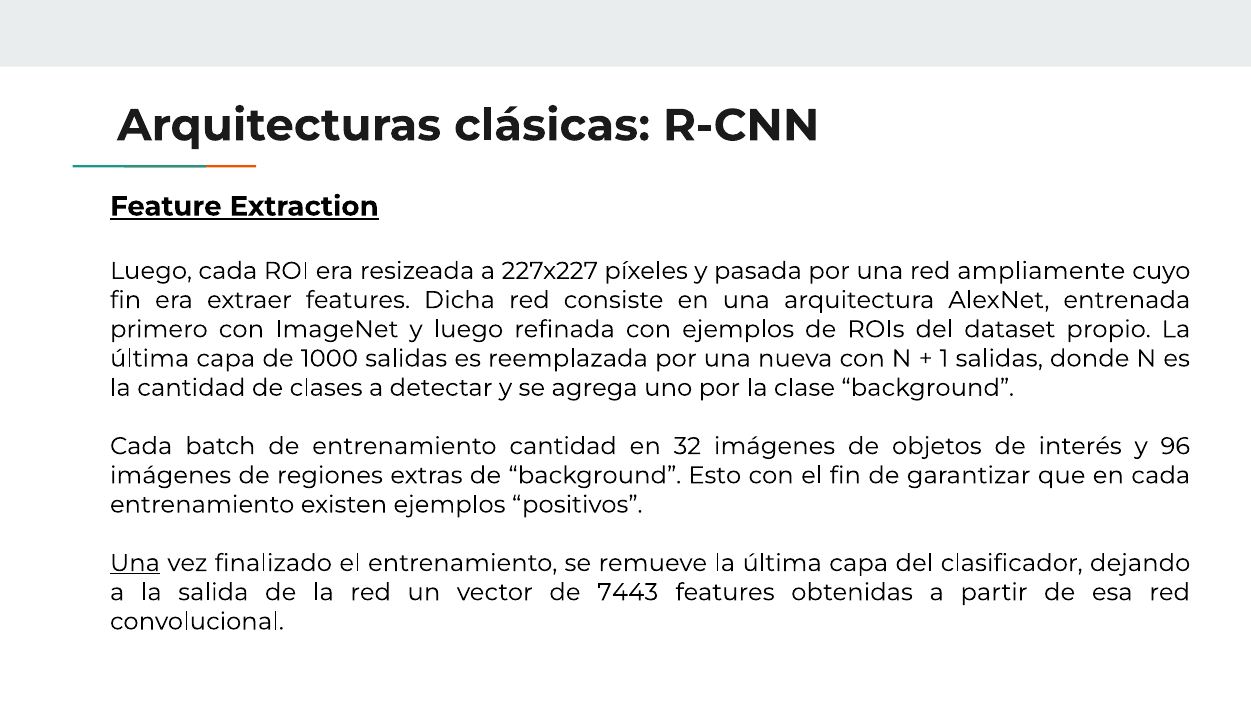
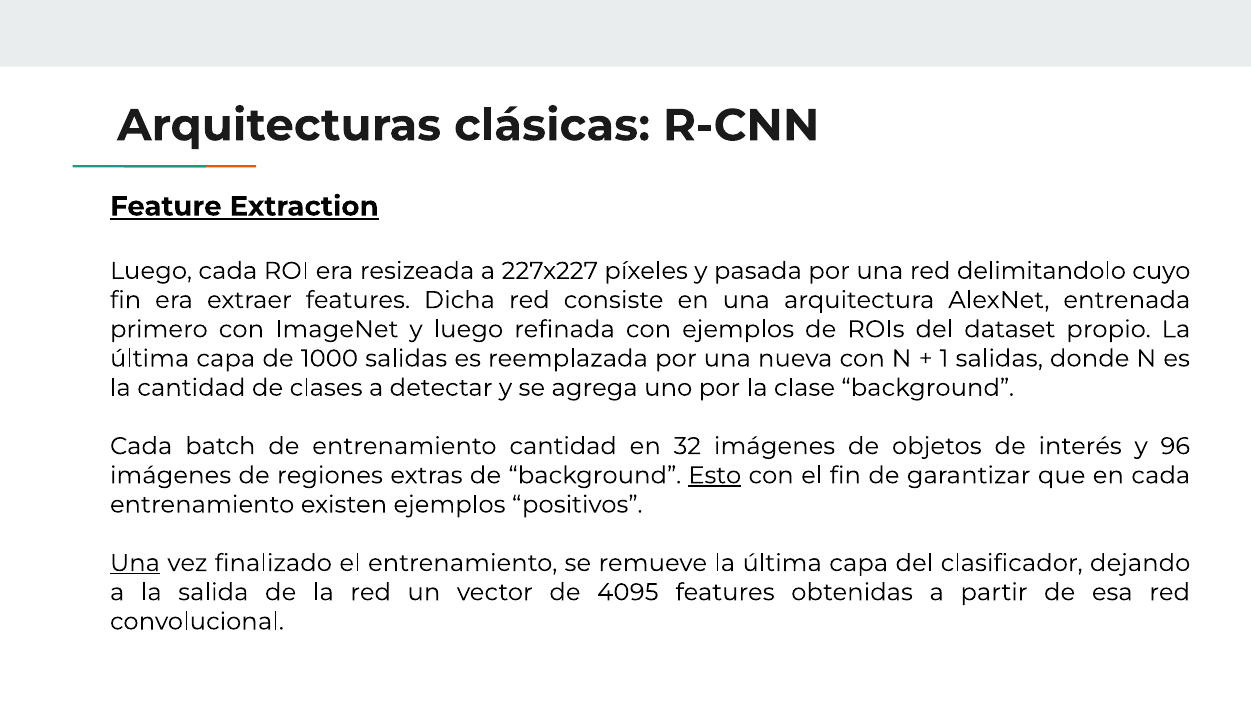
ampliamente: ampliamente -> delimitandolo (1041, 271)
Esto underline: none -> present (715, 475)
7443: 7443 -> 4095 (628, 592)
